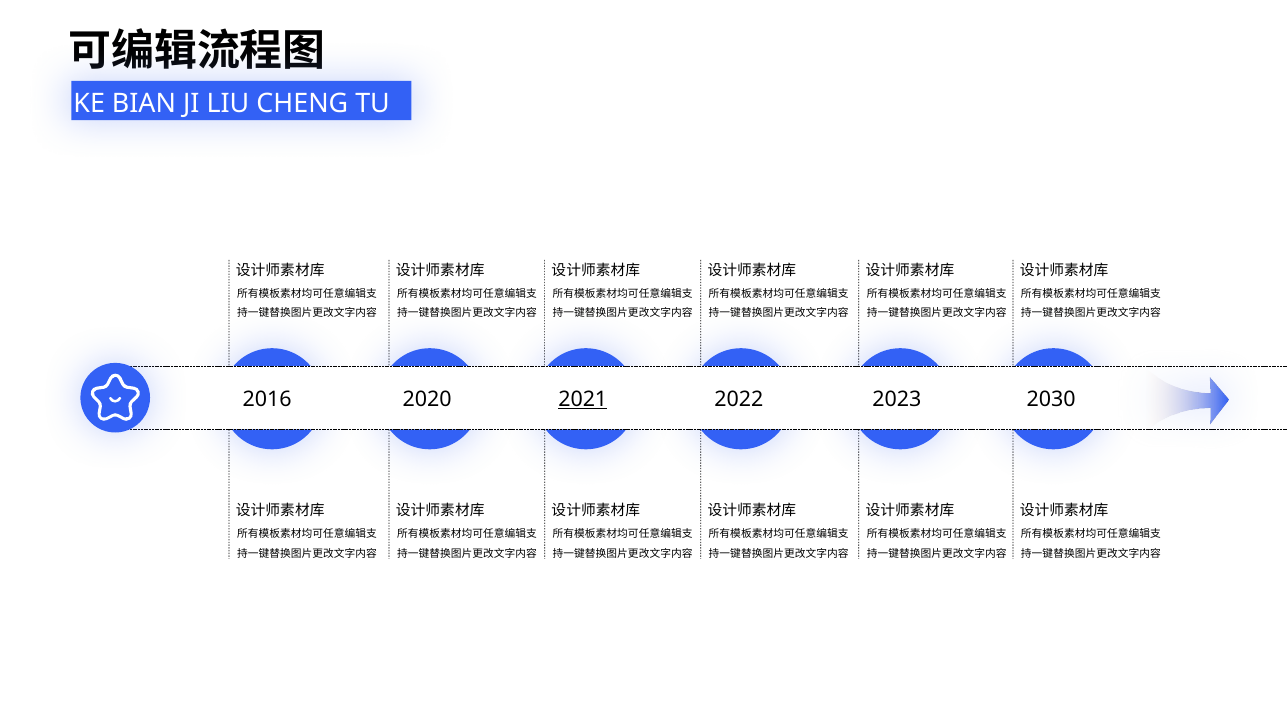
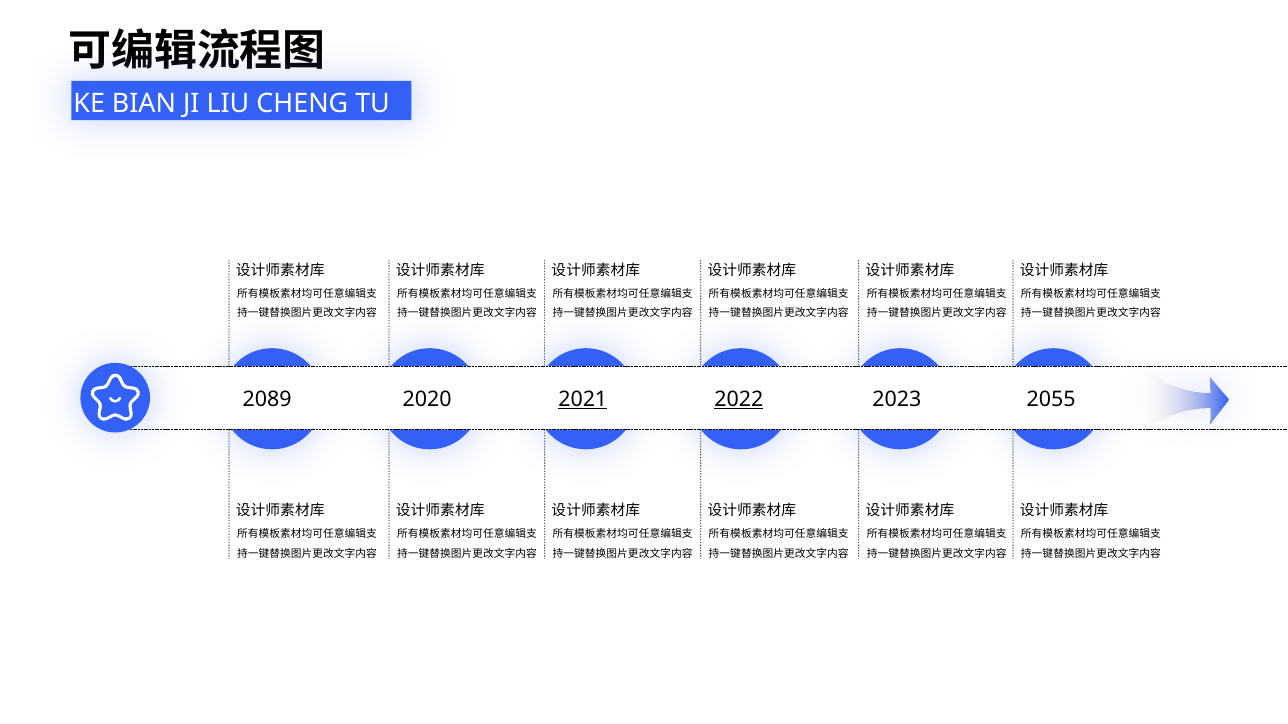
2016: 2016 -> 2089 (267, 400)
2022 underline: none -> present (739, 400)
2030: 2030 -> 2055 (1051, 400)
